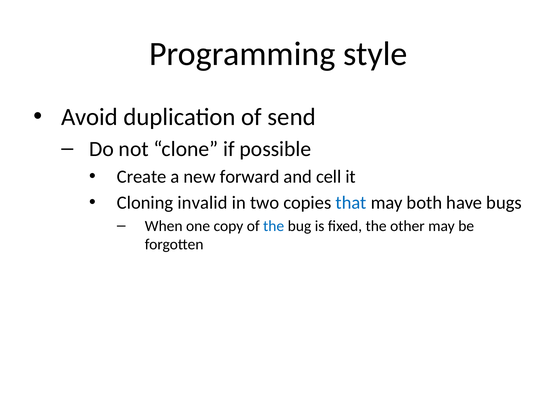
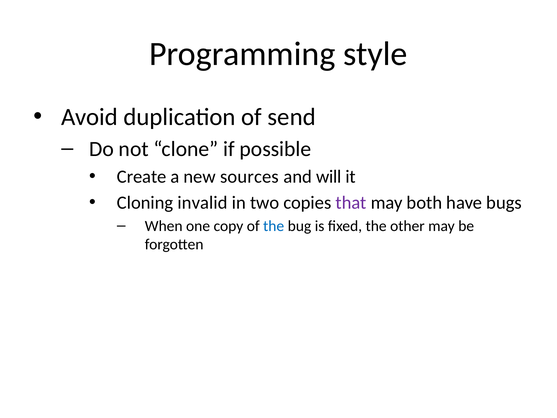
forward: forward -> sources (250, 176)
cell: cell -> will (329, 176)
that colour: blue -> purple (351, 202)
